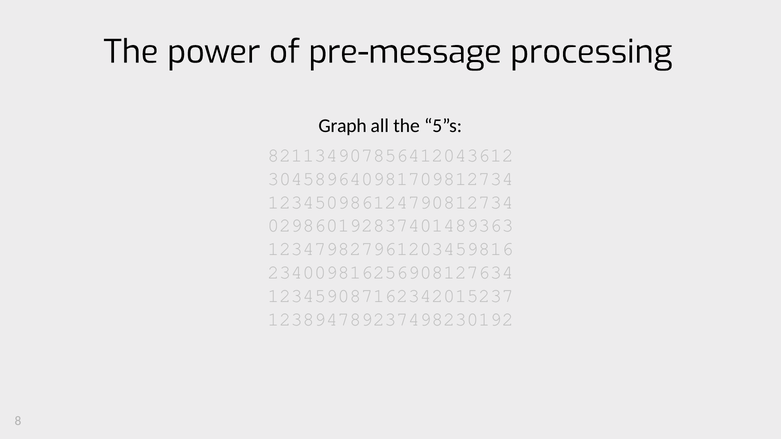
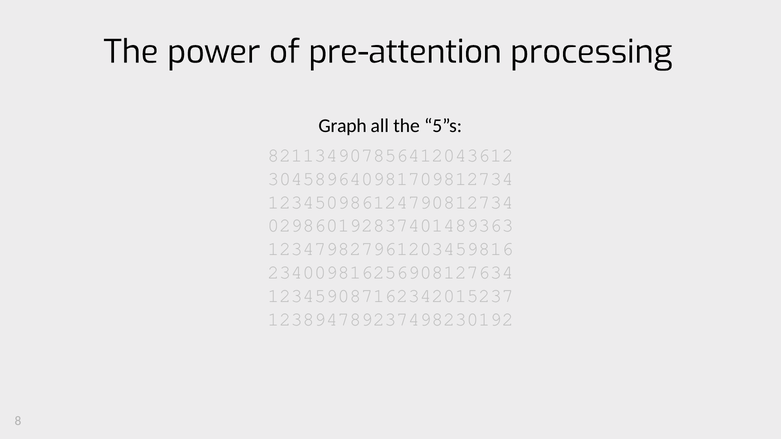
pre-message: pre-message -> pre-attention (405, 52)
